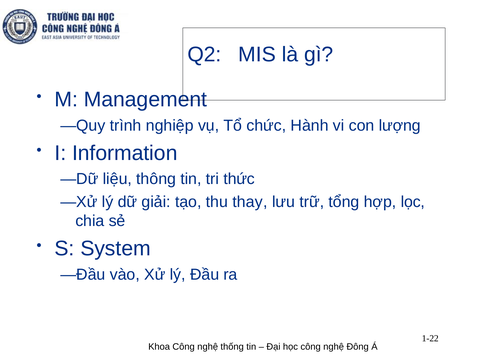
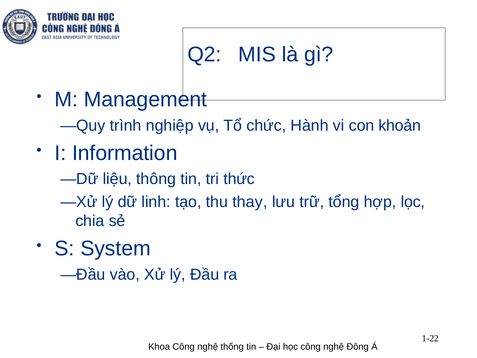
lượng: lượng -> khoản (400, 125)
giải: giải -> linh (156, 202)
